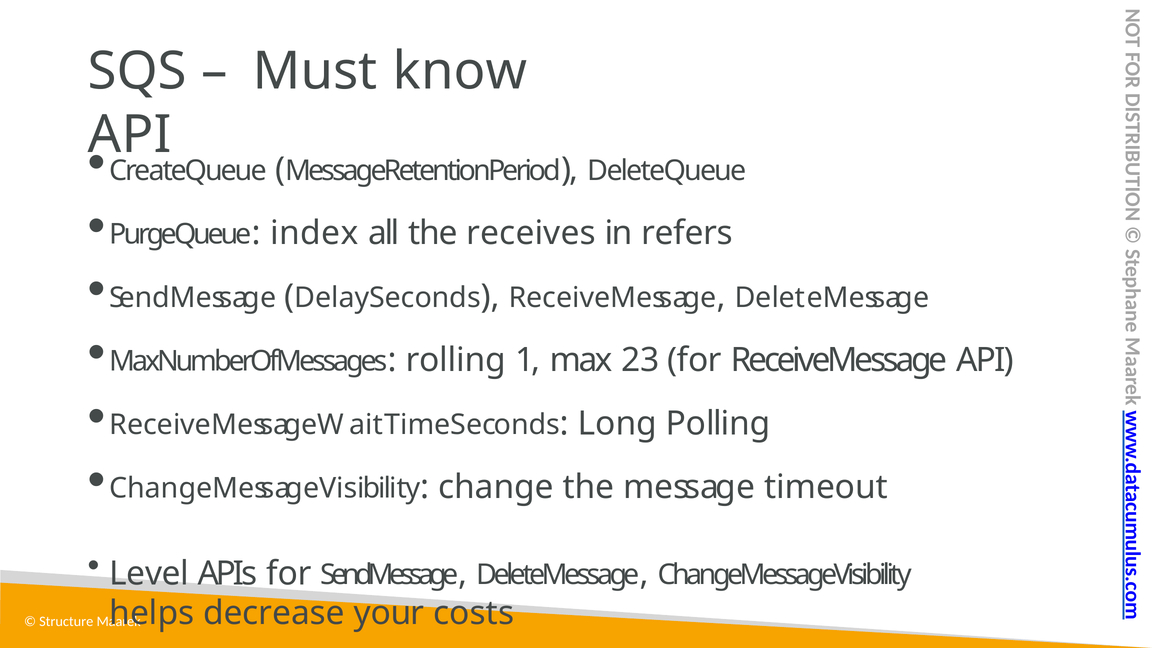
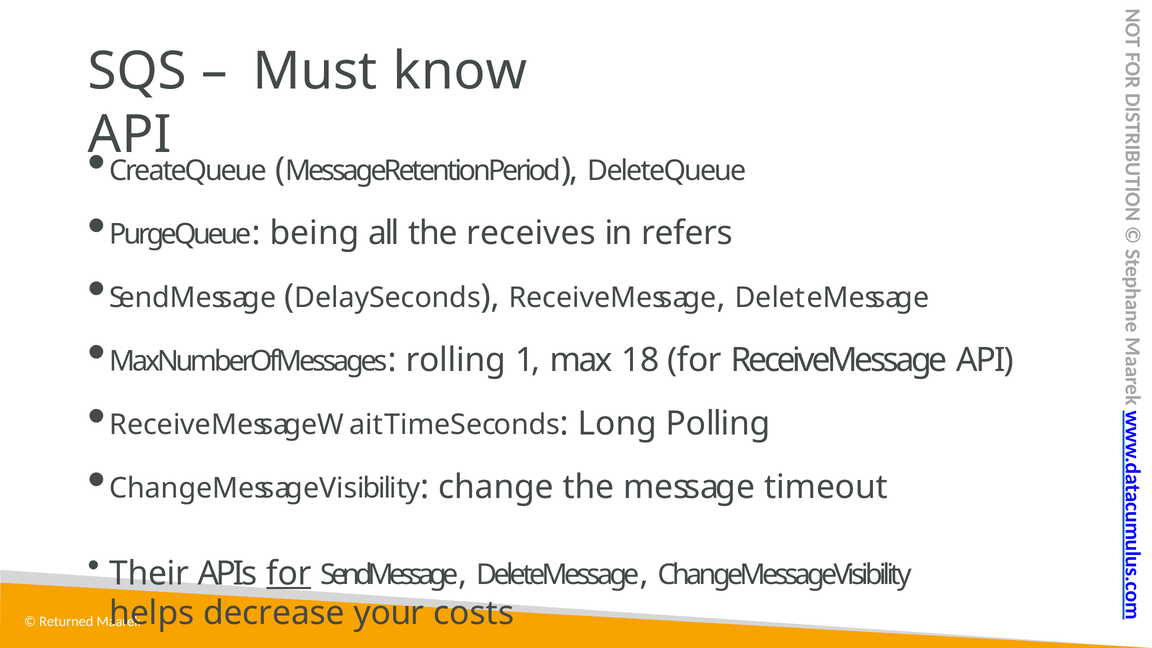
index: index -> being (315, 233)
23: 23 -> 18 (640, 360)
Level: Level -> Their (149, 574)
for underline: none -> present (289, 574)
Structure: Structure -> Returned (66, 621)
